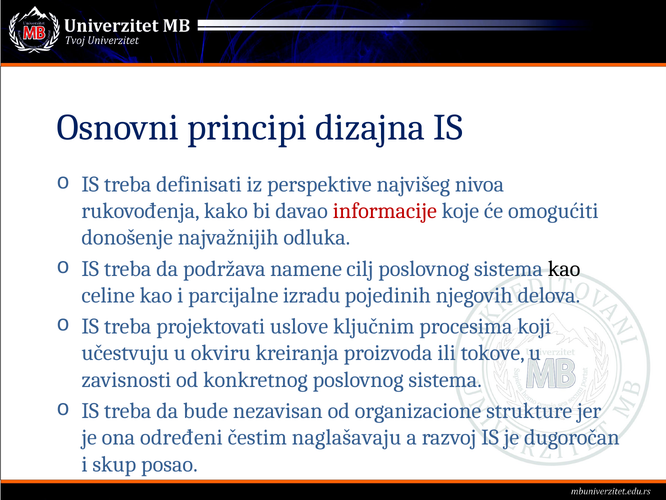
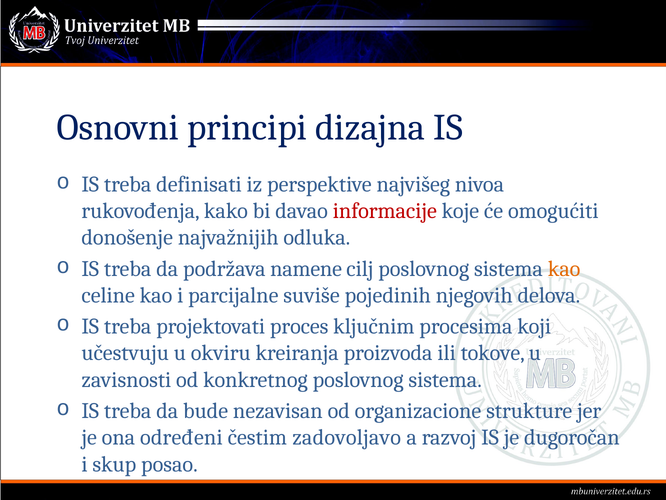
kao colour: black -> orange (564, 268)
izradu: izradu -> suviše (312, 295)
uslove: uslove -> proces (299, 326)
naglašavaju: naglašavaju -> zadovoljavo (347, 437)
